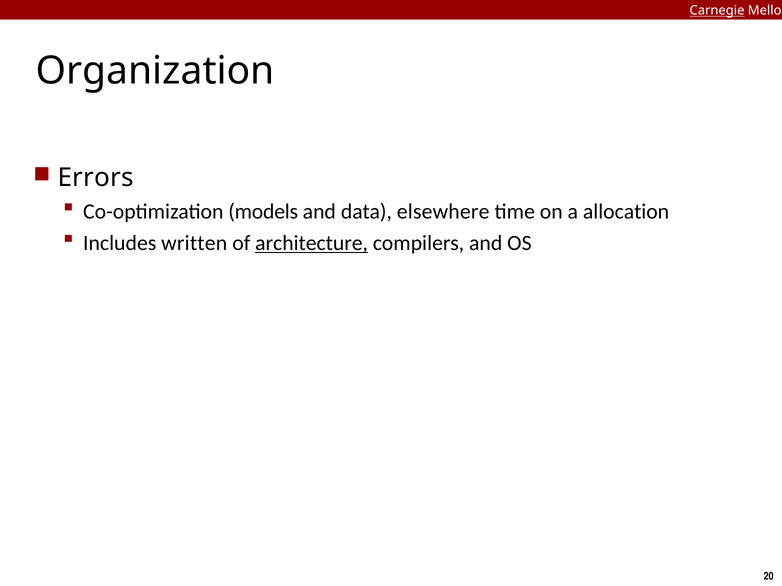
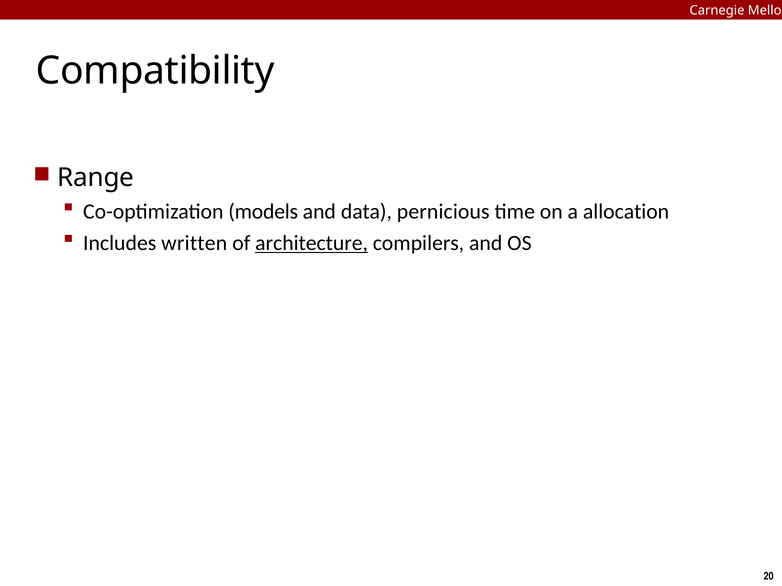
Carnegie underline: present -> none (717, 11)
Organization: Organization -> Compatibility (155, 71)
Errors: Errors -> Range (96, 178)
elsewhere: elsewhere -> pernicious (443, 212)
